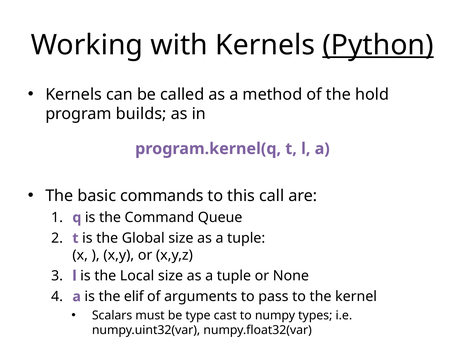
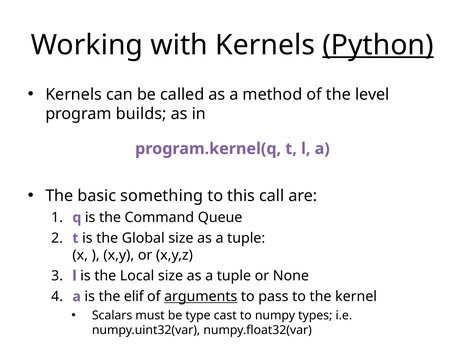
hold: hold -> level (372, 95)
commands: commands -> something (162, 196)
arguments underline: none -> present (201, 296)
